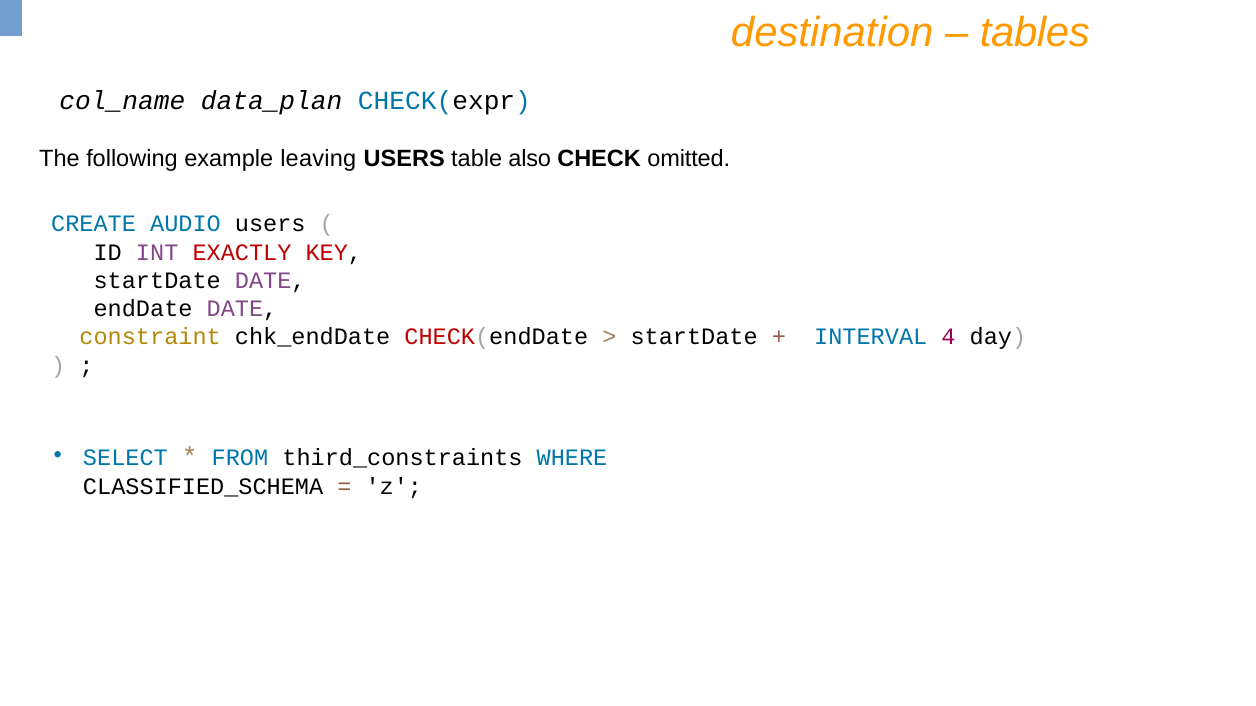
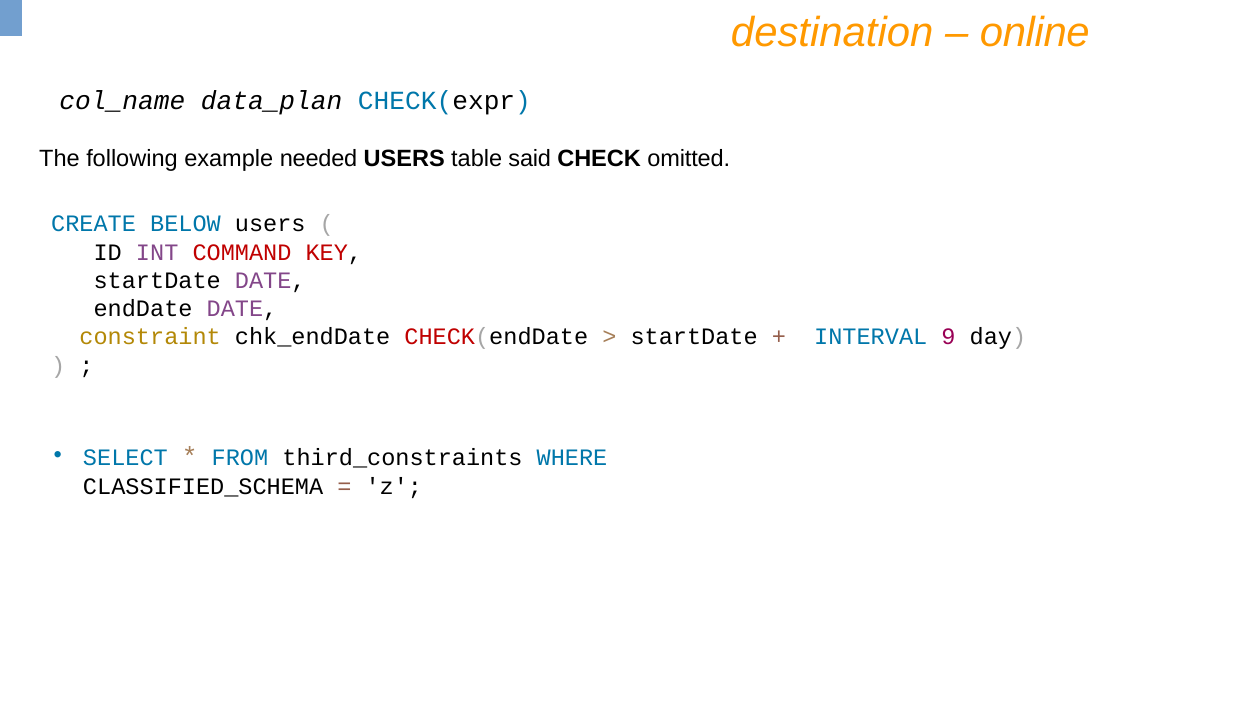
tables: tables -> online (1035, 33)
leaving: leaving -> needed (319, 158)
also: also -> said (530, 158)
AUDIO: AUDIO -> BELOW (185, 224)
EXACTLY: EXACTLY -> COMMAND (242, 253)
4: 4 -> 9 (948, 337)
